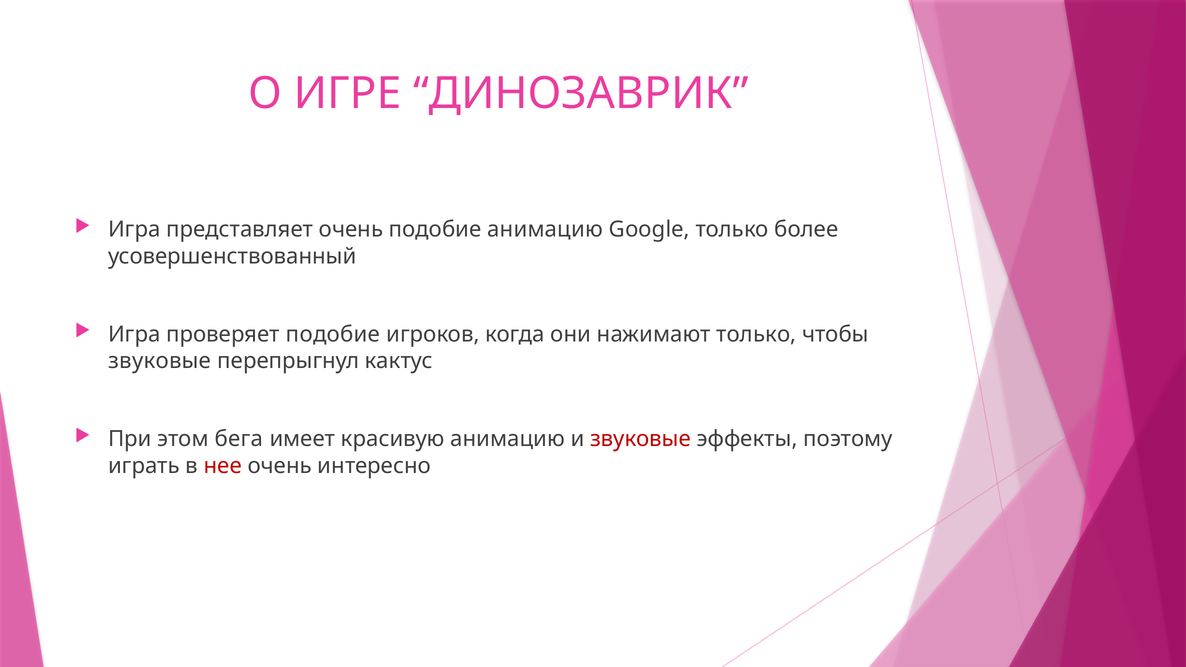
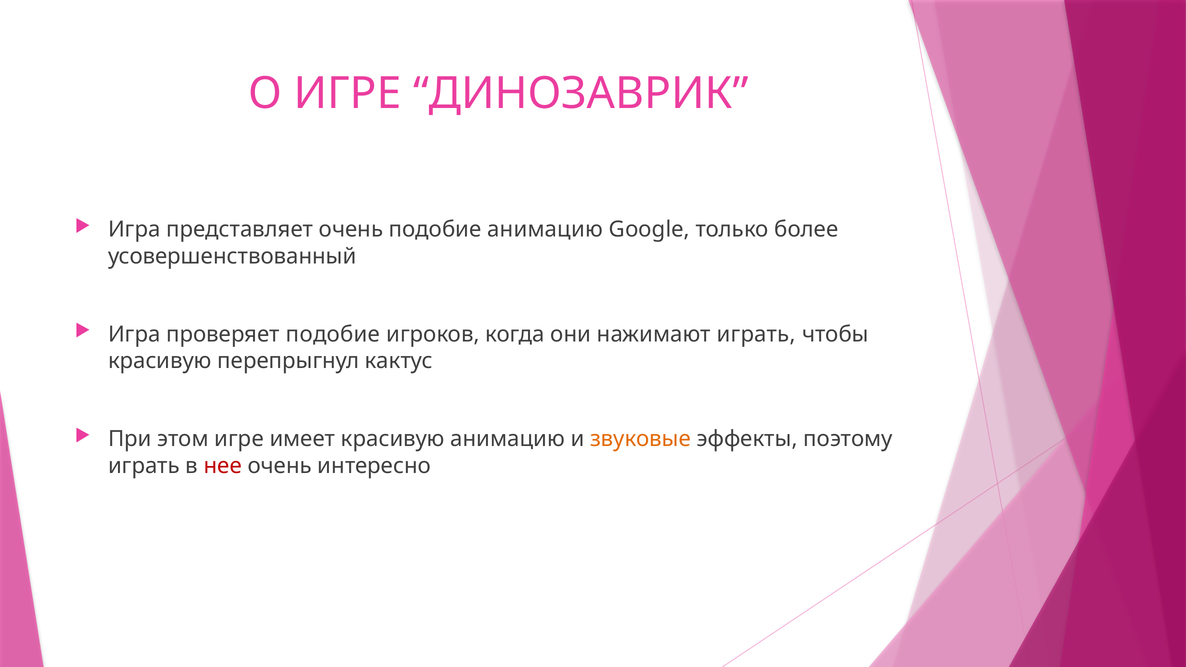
нажимают только: только -> играть (756, 334)
звуковые: звуковые -> красивую (160, 361)
этом бега: бега -> игре (239, 439)
звуковые colour: red -> orange (641, 439)
